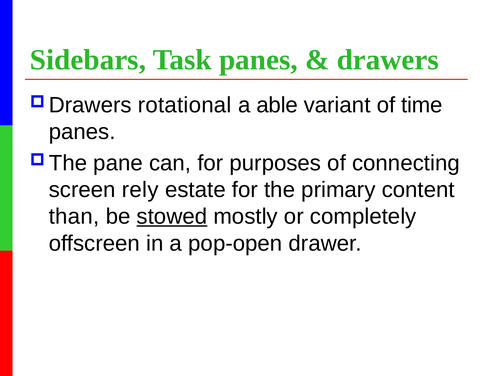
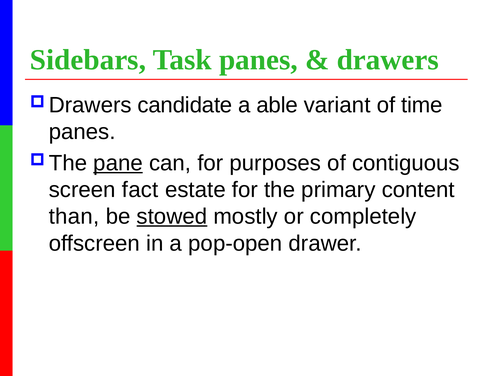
rotational: rotational -> candidate (185, 105)
pane underline: none -> present (118, 163)
connecting: connecting -> contiguous (406, 163)
rely: rely -> fact (140, 190)
